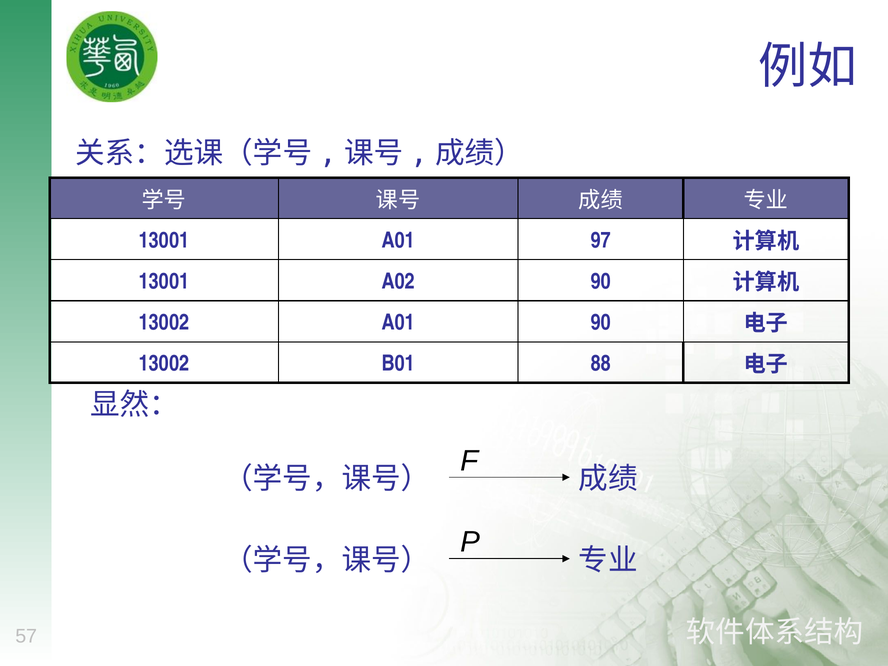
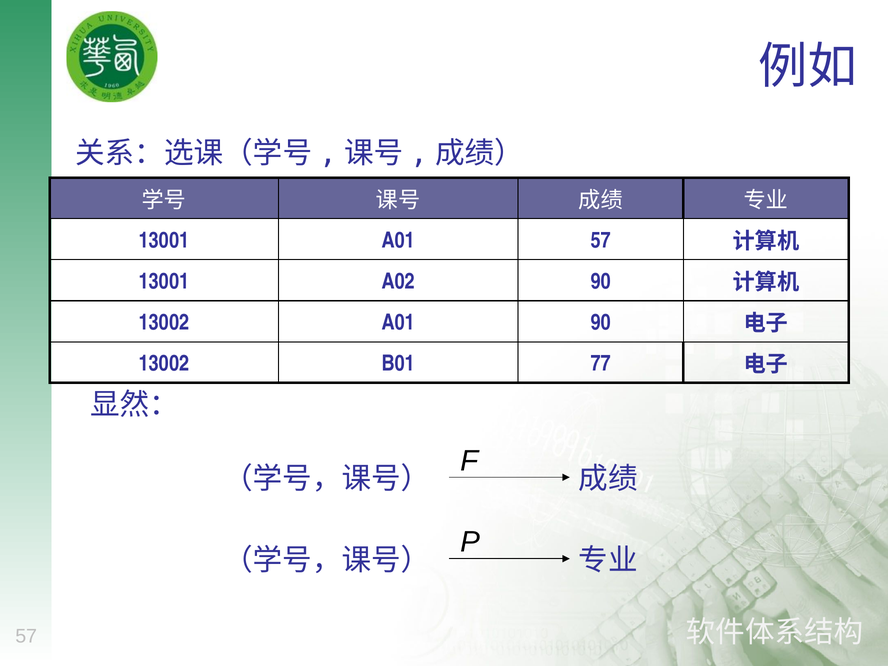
A01 97: 97 -> 57 (601, 240)
88: 88 -> 77 (601, 363)
